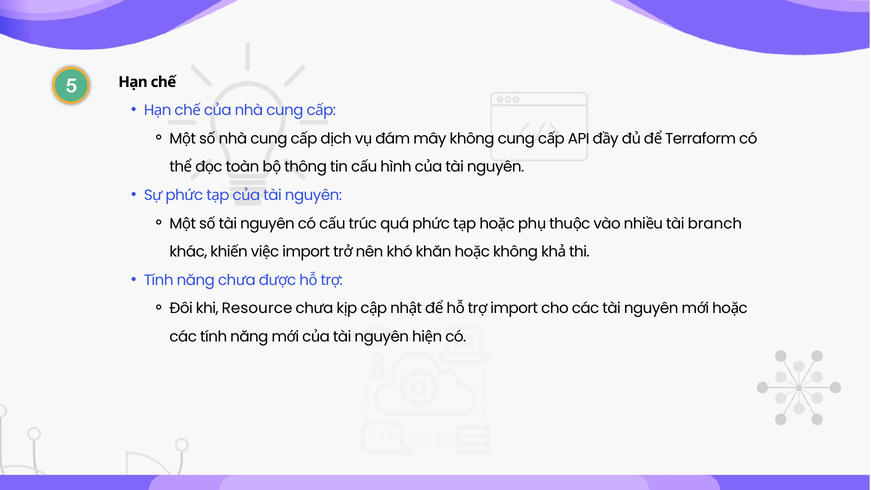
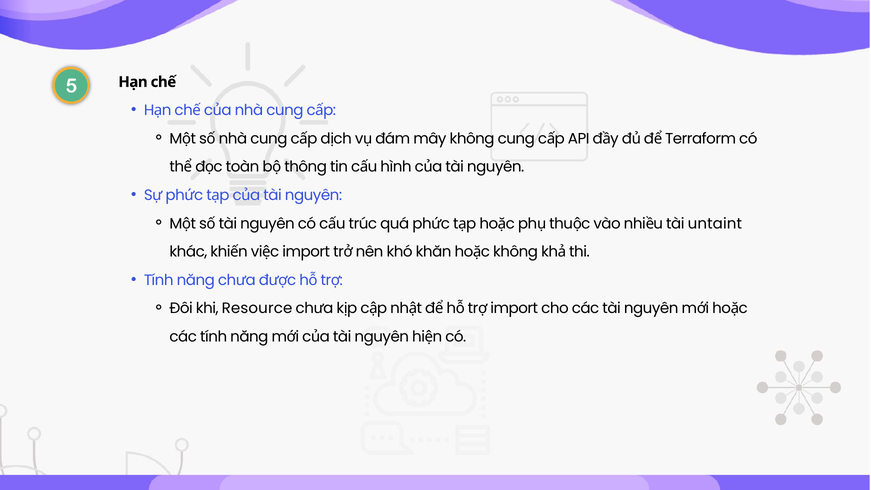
branch: branch -> untaint (715, 224)
